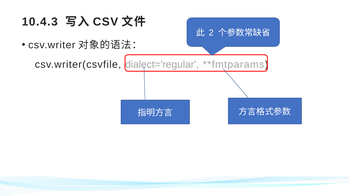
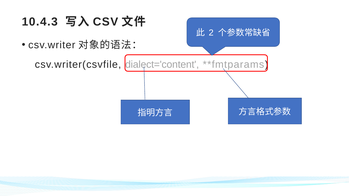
dialect='regular: dialect='regular -> dialect='content (162, 65)
